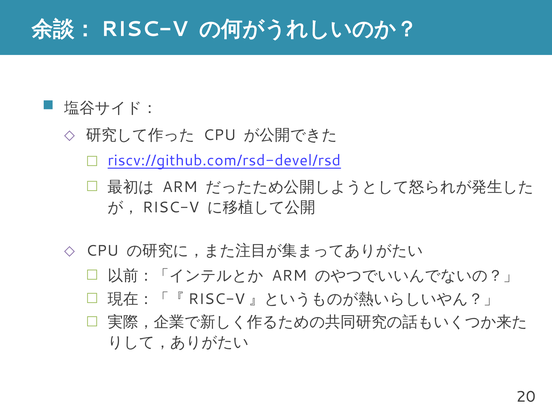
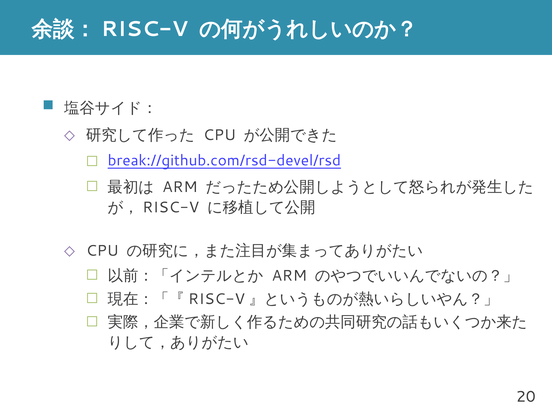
riscv://github.com/rsd-devel/rsd: riscv://github.com/rsd-devel/rsd -> break://github.com/rsd-devel/rsd (224, 160)
